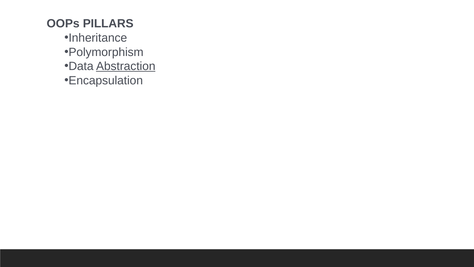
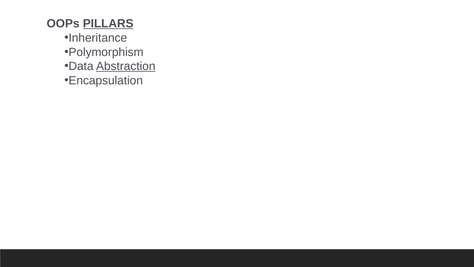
PILLARS underline: none -> present (108, 24)
